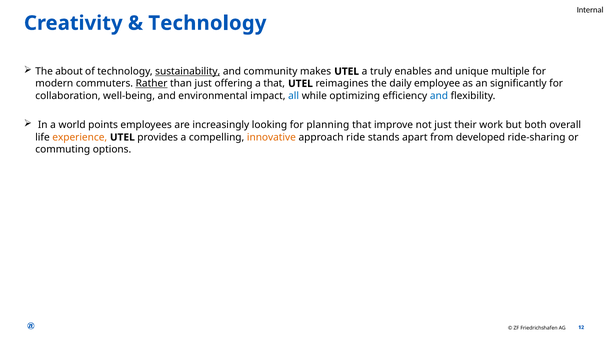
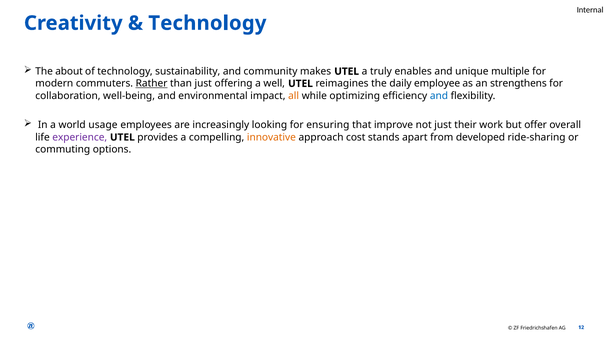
sustainability underline: present -> none (188, 71)
a that: that -> well (274, 84)
significantly: significantly -> strengthens (518, 84)
all colour: blue -> orange (294, 96)
points: points -> usage (103, 125)
planning: planning -> ensuring (328, 125)
both: both -> offer (536, 125)
experience colour: orange -> purple (80, 137)
ride: ride -> cost (356, 137)
